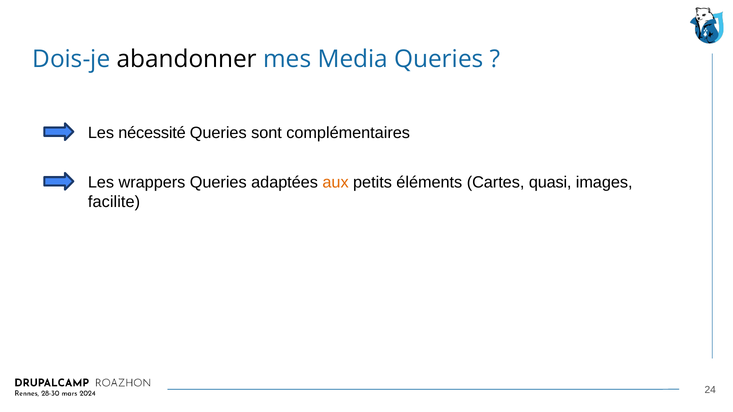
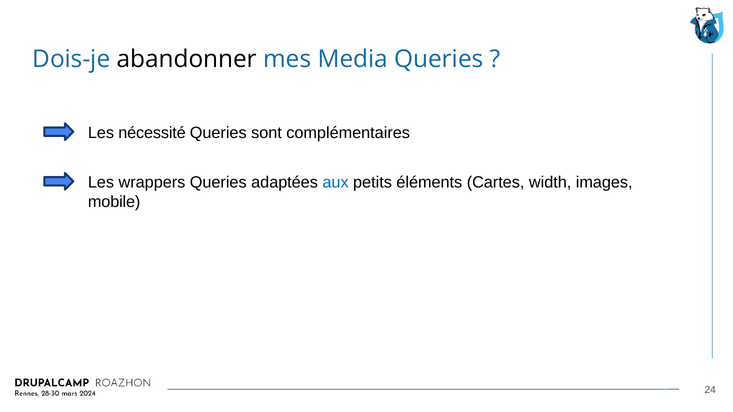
aux colour: orange -> blue (336, 182)
quasi: quasi -> width (550, 182)
facilite: facilite -> mobile (114, 202)
